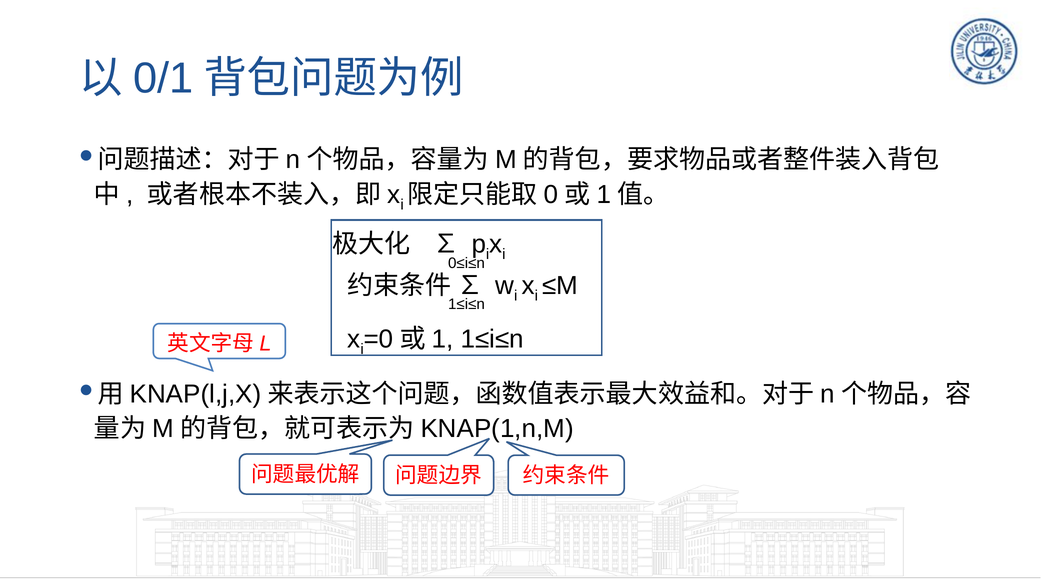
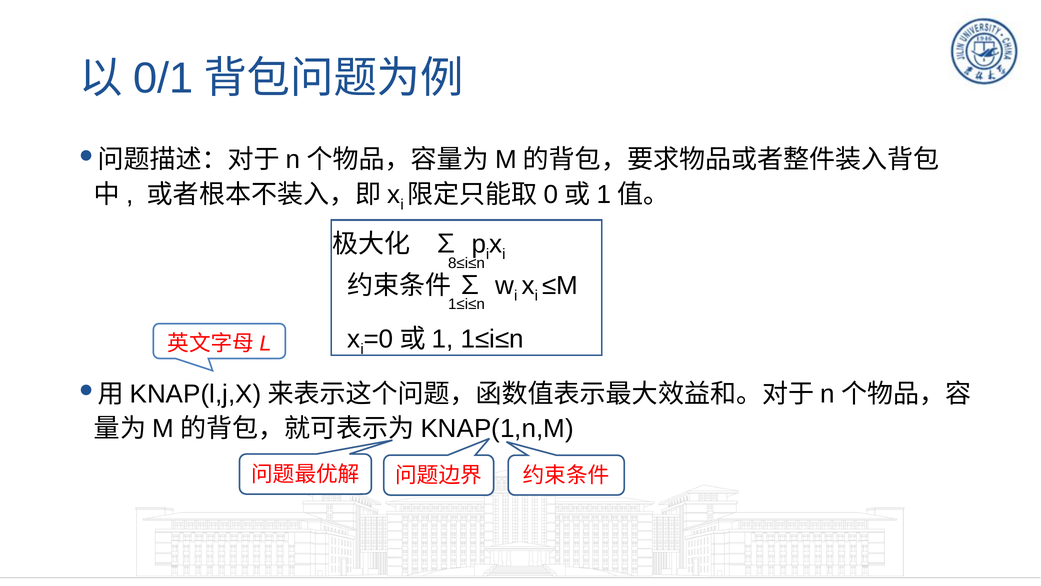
0≤i≤n: 0≤i≤n -> 8≤i≤n (466, 263)
